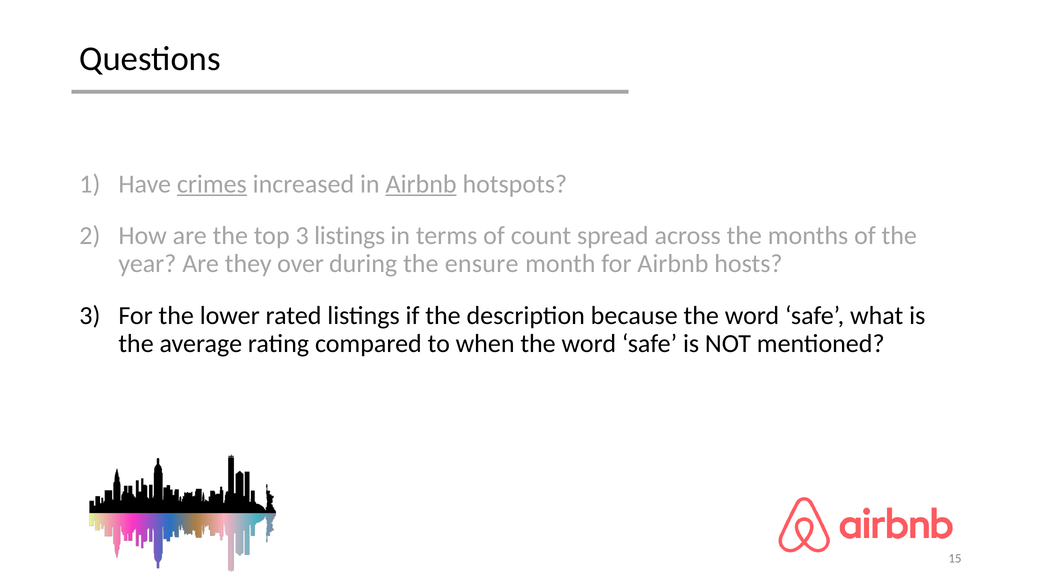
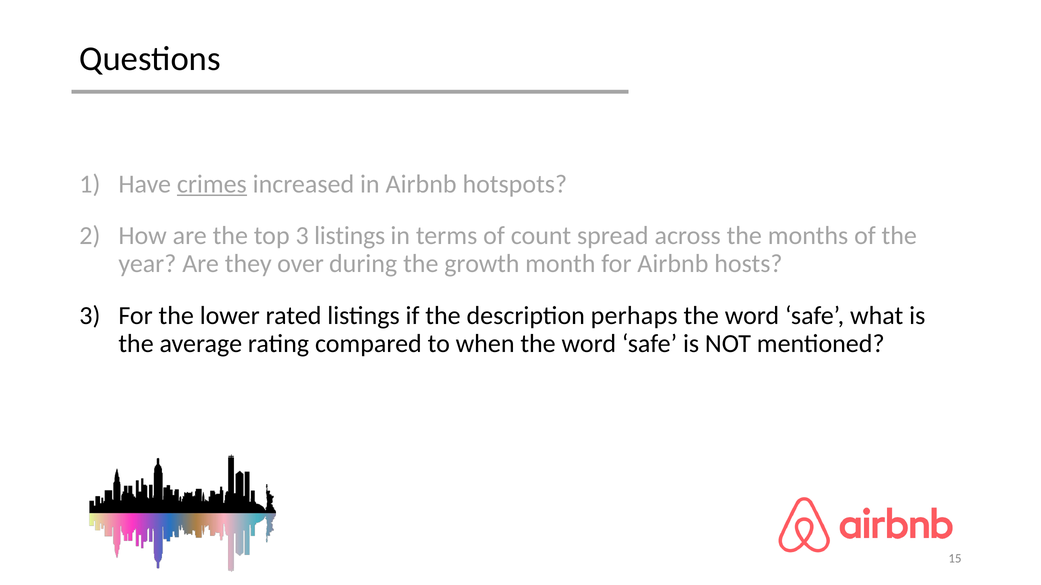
Airbnb underline: present -> none (421, 184)
ensure: ensure -> growth (482, 264)
because: because -> perhaps (634, 316)
